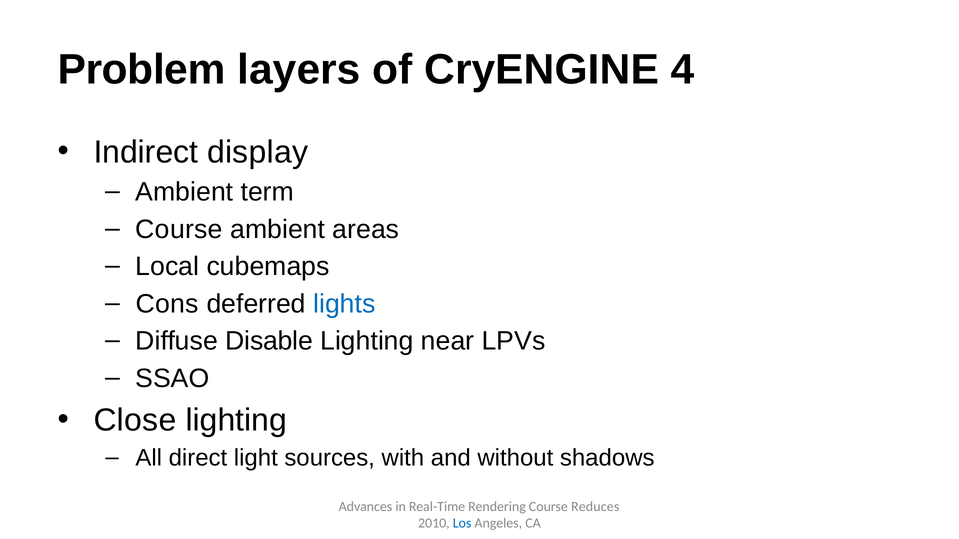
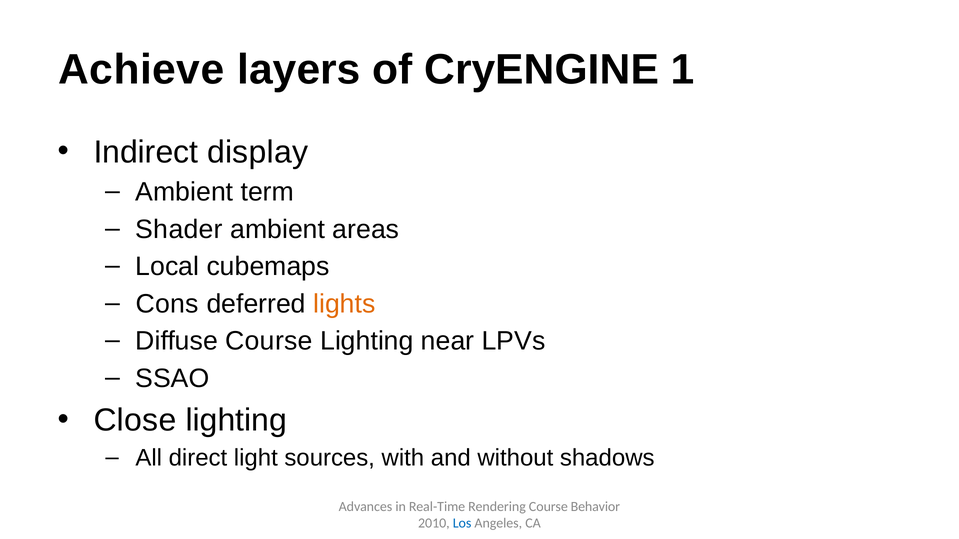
Problem: Problem -> Achieve (141, 70)
4: 4 -> 1 (683, 70)
Course: Course -> Shader (179, 230)
lights colour: blue -> orange (344, 304)
Diffuse Disable: Disable -> Course (269, 341)
Reduces: Reduces -> Behavior (595, 507)
